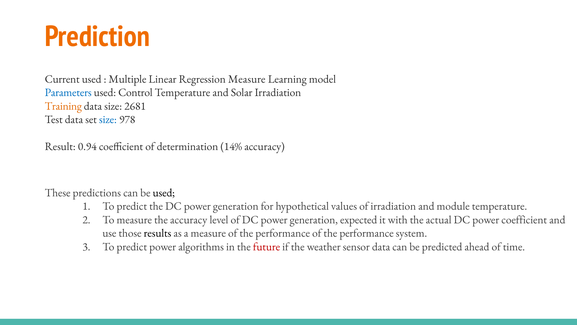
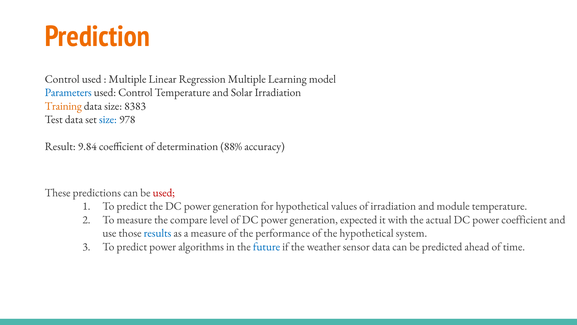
Current: Current -> Control (62, 79)
Regression Measure: Measure -> Multiple (247, 79)
2681: 2681 -> 8383 (135, 106)
0.94: 0.94 -> 9.84 (87, 146)
14%: 14% -> 88% (231, 146)
used colour: black -> red (164, 192)
the accuracy: accuracy -> compare (189, 219)
results colour: black -> blue (158, 233)
performance of the performance: performance -> hypothetical (367, 233)
future colour: red -> blue (267, 246)
